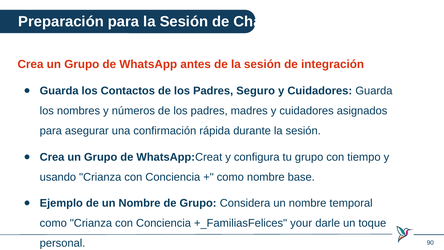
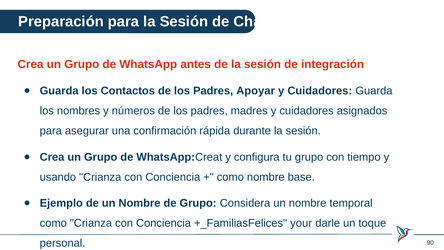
Seguro: Seguro -> Apoyar (256, 91)
